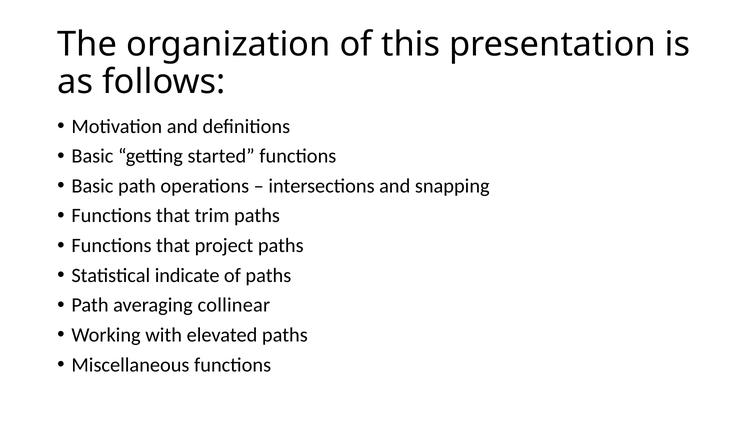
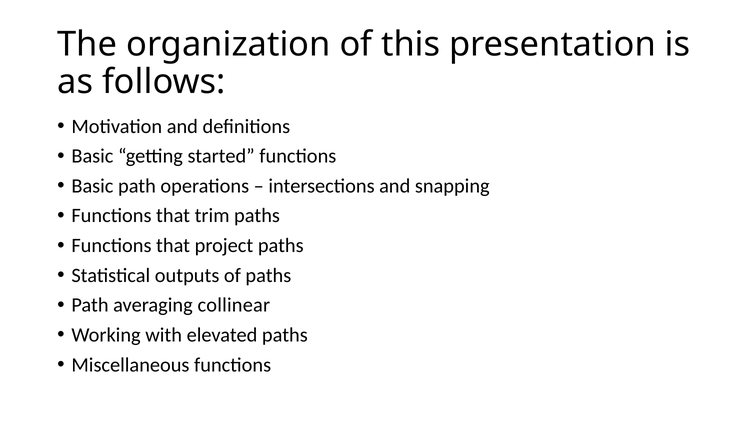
indicate: indicate -> outputs (187, 275)
